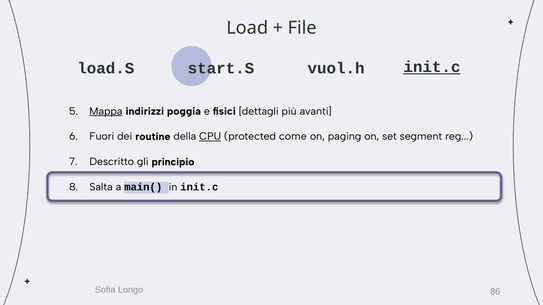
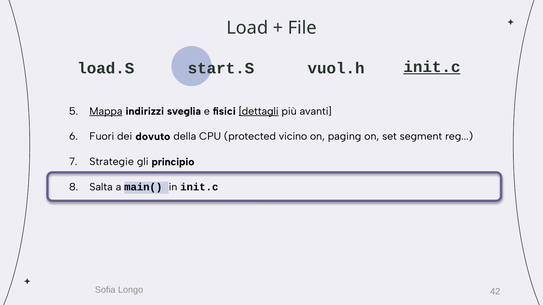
poggia: poggia -> sveglia (184, 111)
dettagli underline: none -> present (259, 111)
routine: routine -> dovuto (153, 137)
CPU underline: present -> none (210, 137)
come: come -> vicino (293, 137)
Descritto: Descritto -> Strategie (112, 162)
86: 86 -> 42 (495, 292)
